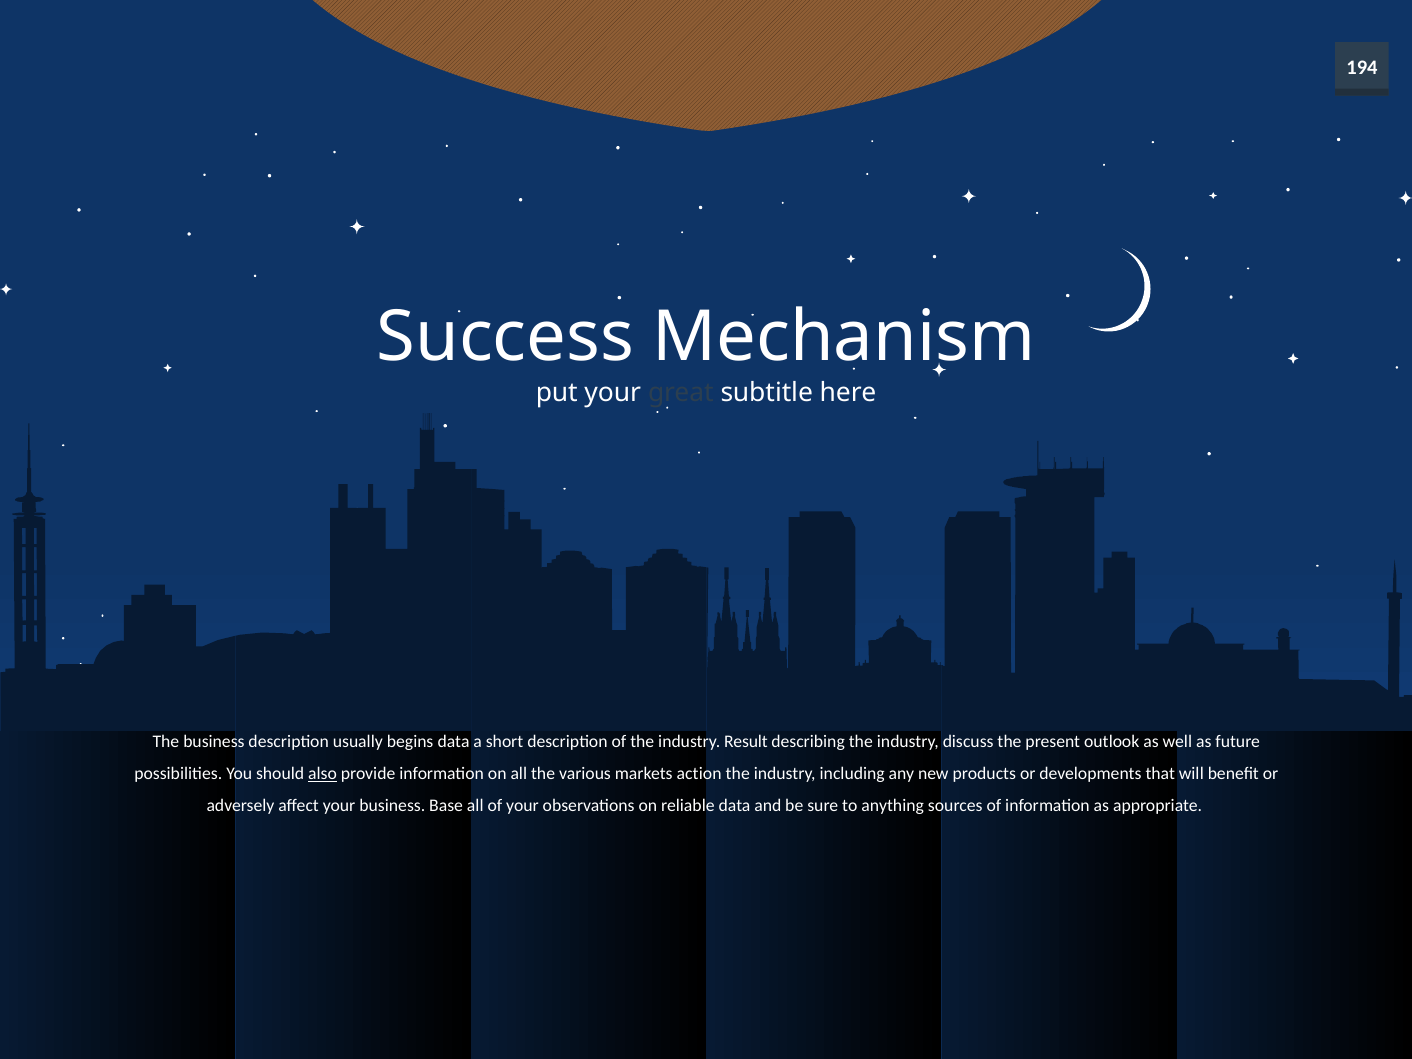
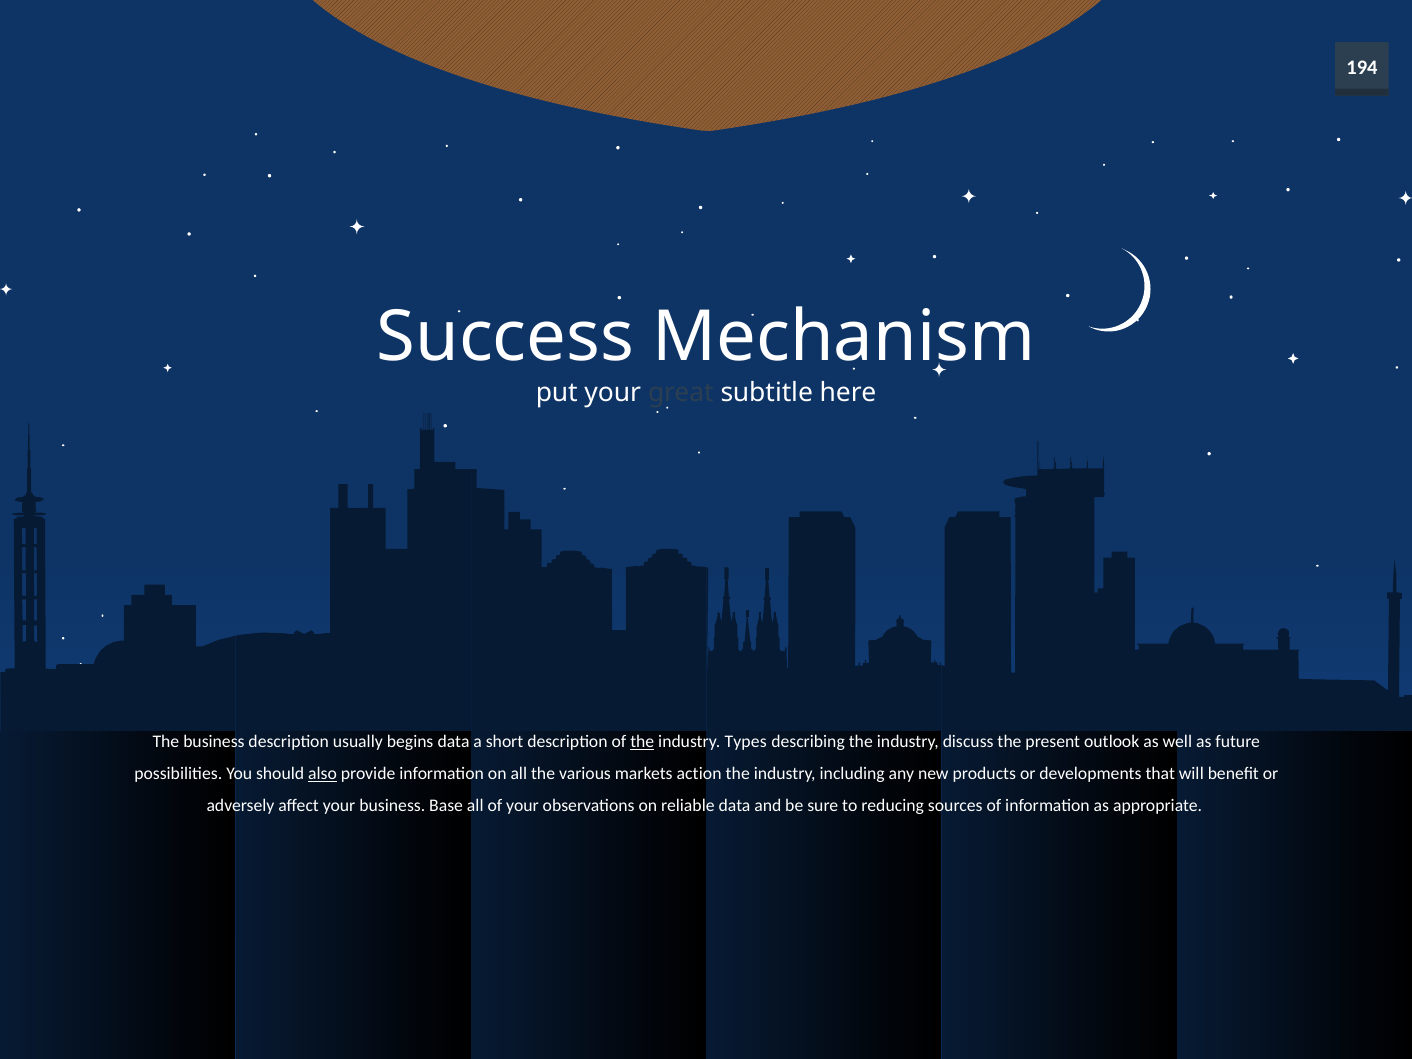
the underline: none -> present (642, 742)
Result: Result -> Types (746, 742)
anything: anything -> reducing (893, 805)
